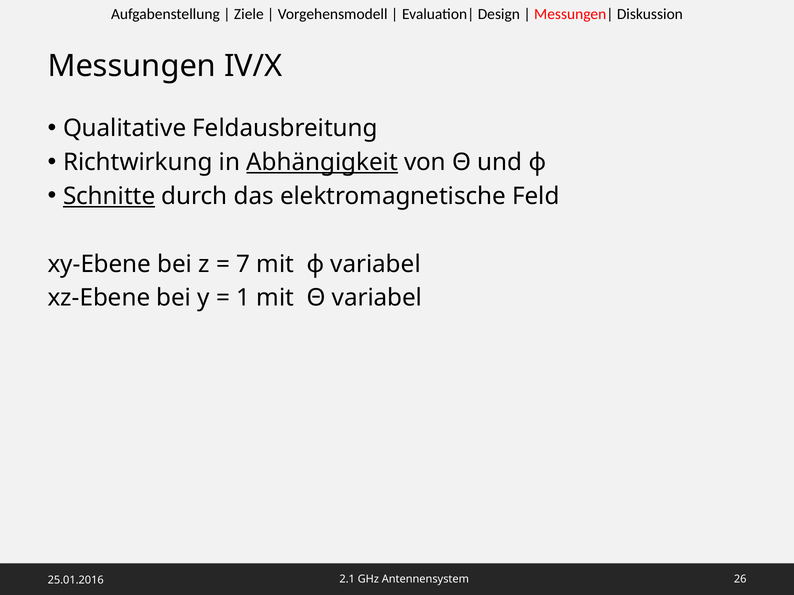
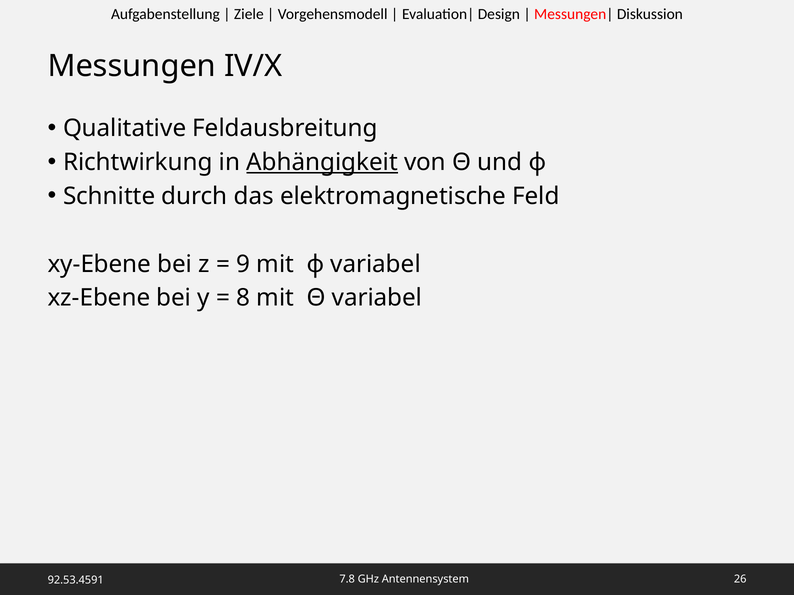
Schnitte underline: present -> none (109, 196)
7: 7 -> 9 (243, 264)
1: 1 -> 8 (243, 298)
2.1: 2.1 -> 7.8 (347, 580)
25.01.2016: 25.01.2016 -> 92.53.4591 (76, 580)
